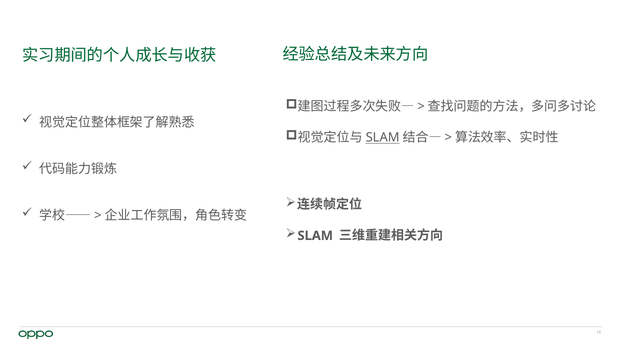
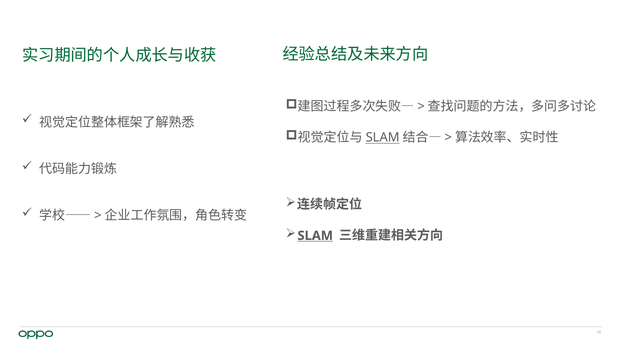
SLAM underline: none -> present (315, 236)
